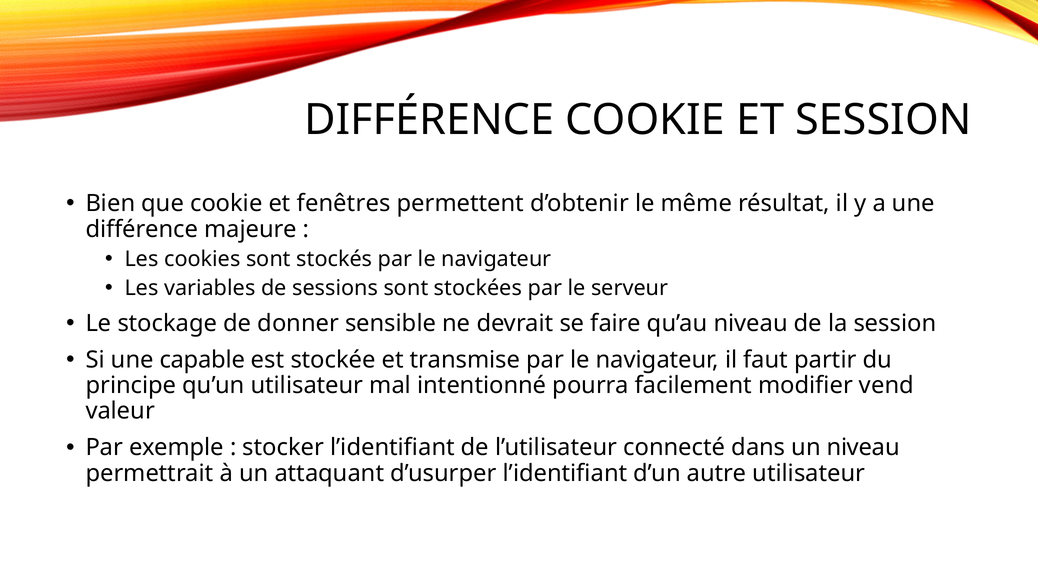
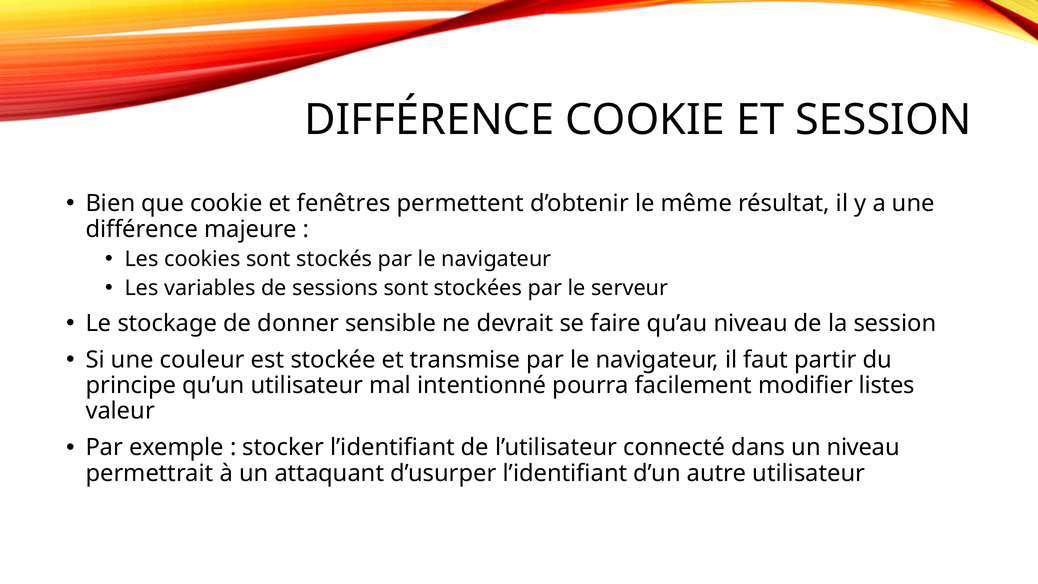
capable: capable -> couleur (202, 360)
vend: vend -> listes (887, 385)
